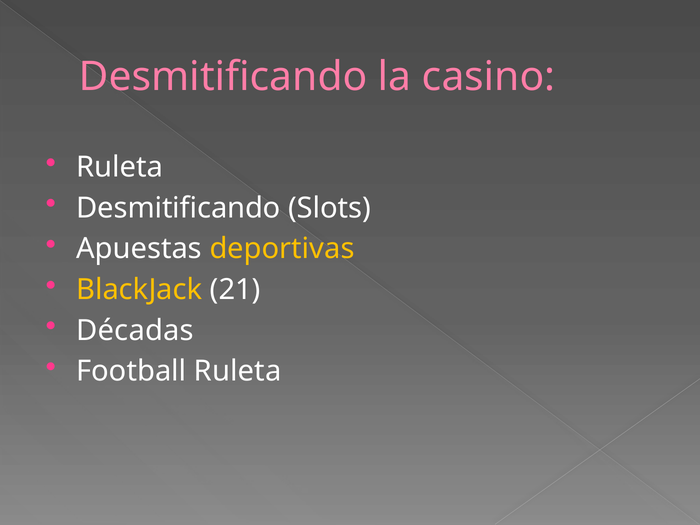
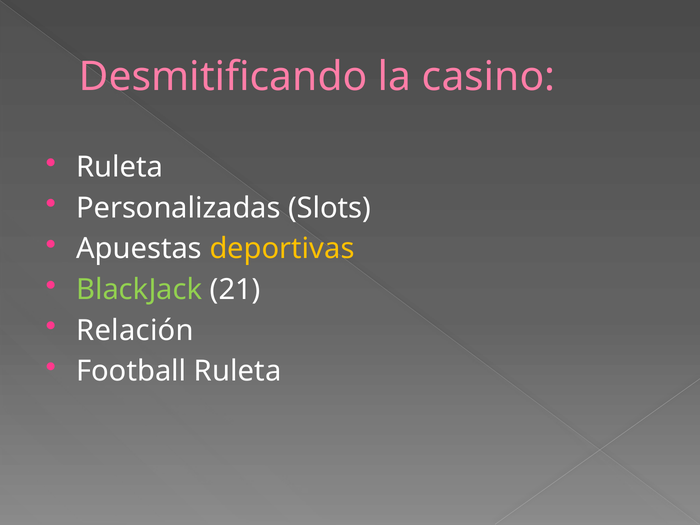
Desmitificando: Desmitificando -> Personalizadas (178, 208)
BlackJack colour: yellow -> light green (139, 290)
Décadas: Décadas -> Relación (135, 330)
